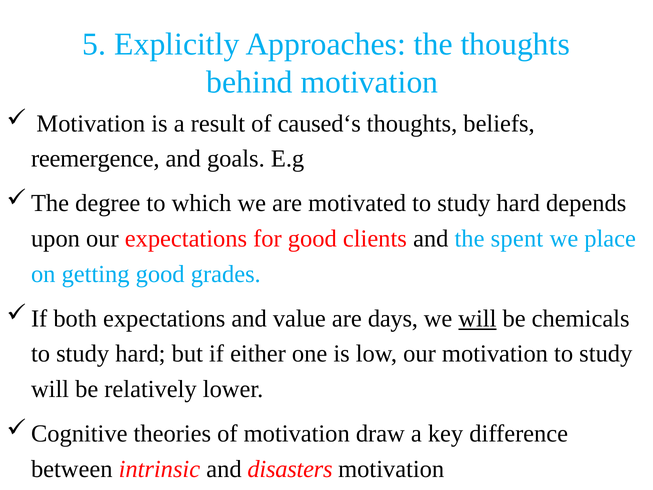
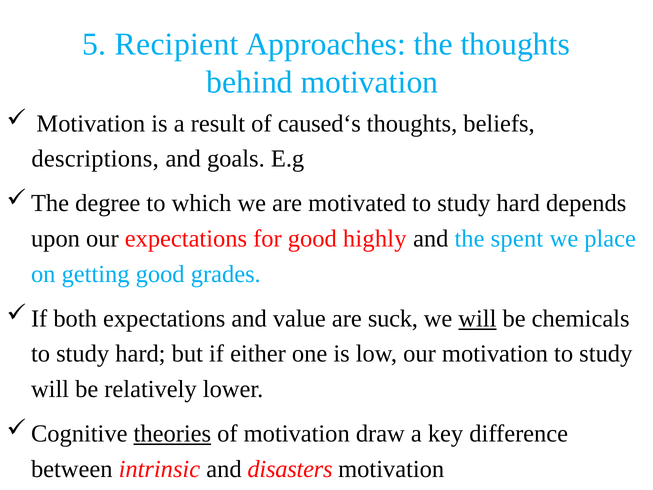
Explicitly: Explicitly -> Recipient (177, 44)
reemergence: reemergence -> descriptions (95, 159)
clients: clients -> highly (375, 239)
days: days -> suck (393, 318)
theories underline: none -> present (172, 433)
